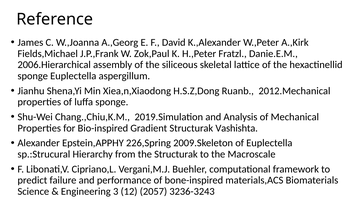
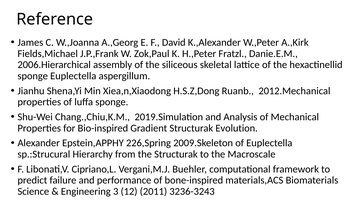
Vashishta: Vashishta -> Evolution (237, 128)
2057: 2057 -> 2011 (153, 192)
